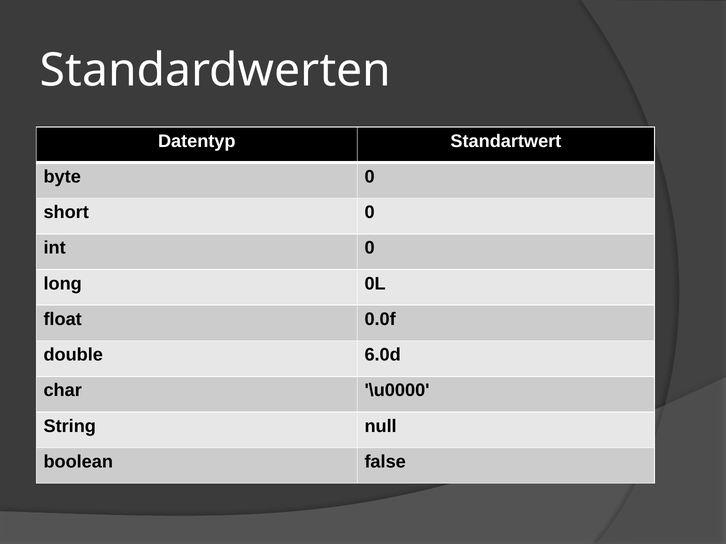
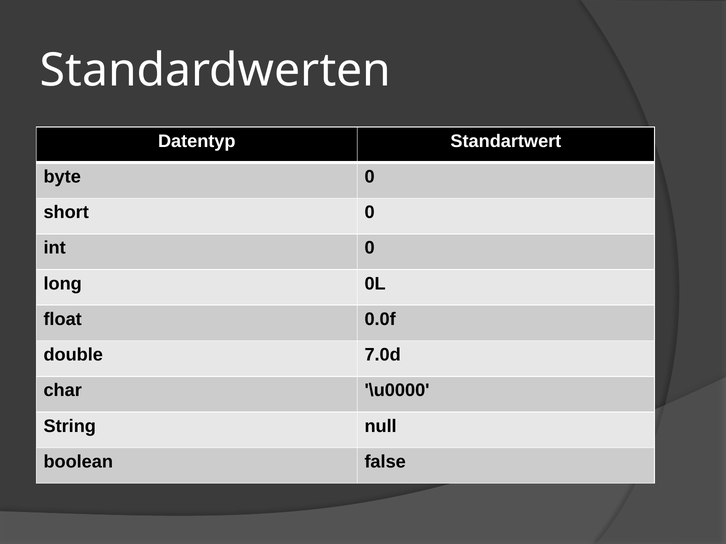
6.0d: 6.0d -> 7.0d (383, 355)
